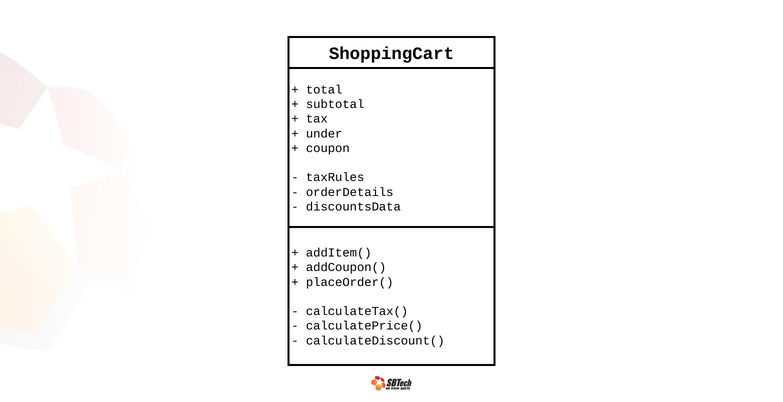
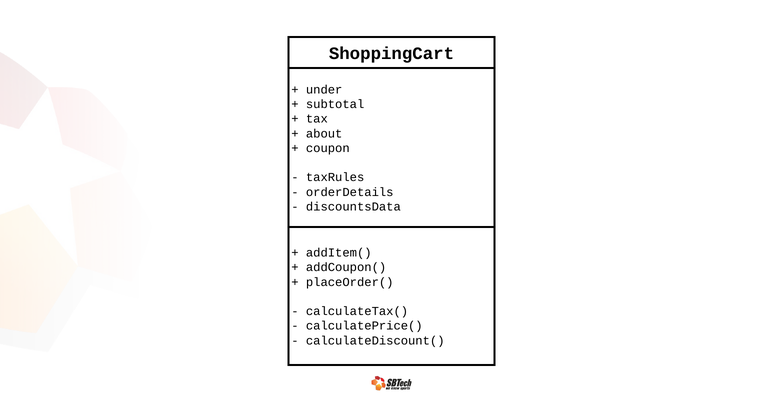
total: total -> under (324, 90)
under: under -> about (324, 133)
